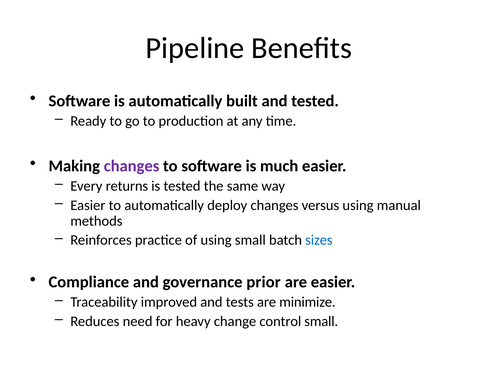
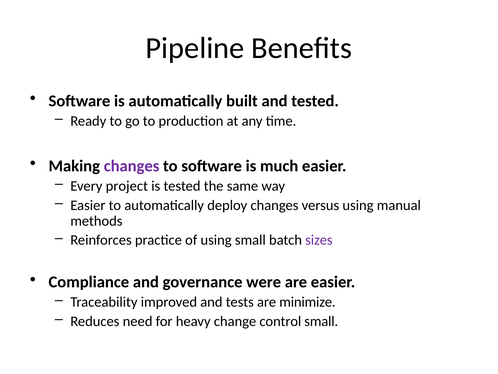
returns: returns -> project (127, 186)
sizes colour: blue -> purple (319, 240)
prior: prior -> were (264, 282)
